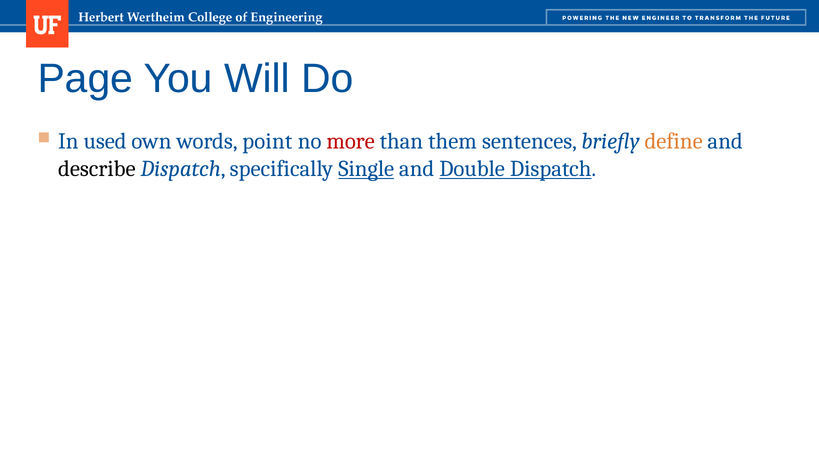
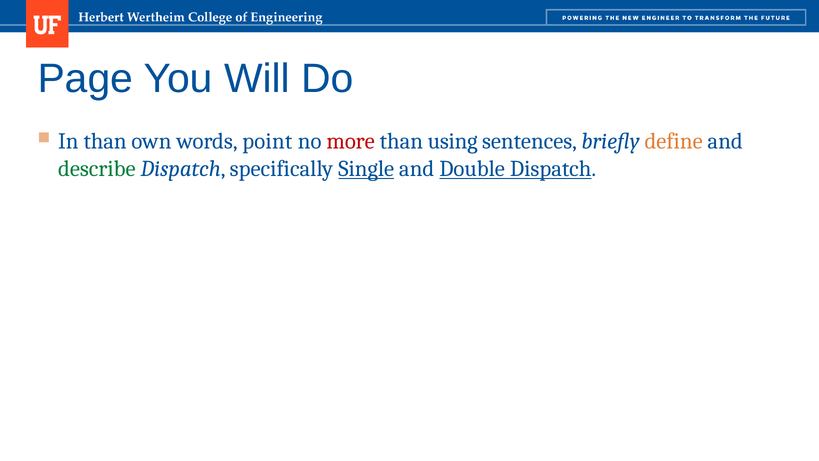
In used: used -> than (105, 141)
them: them -> using (453, 141)
describe colour: black -> green (97, 169)
